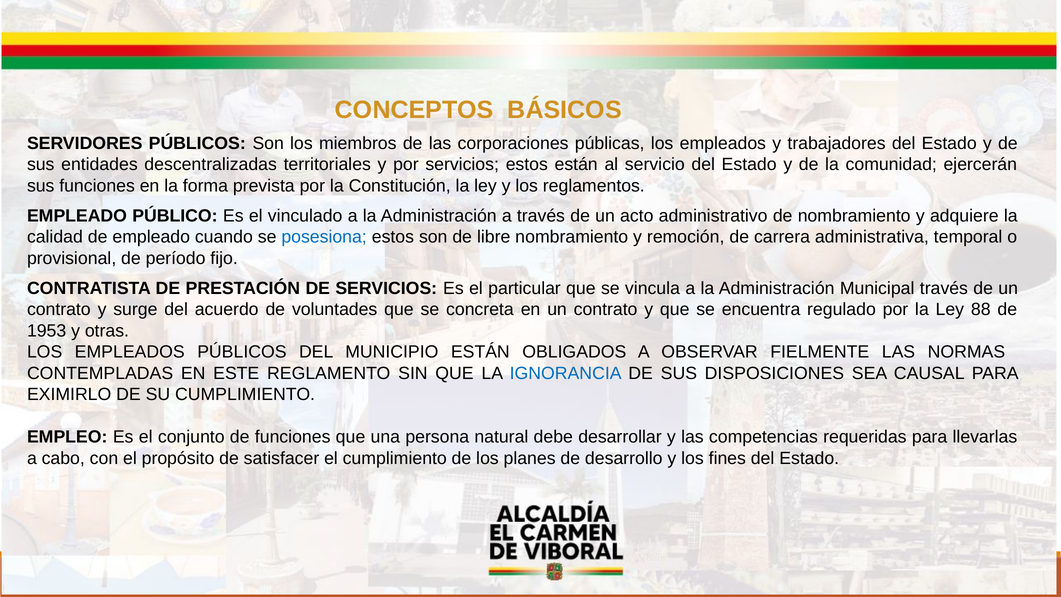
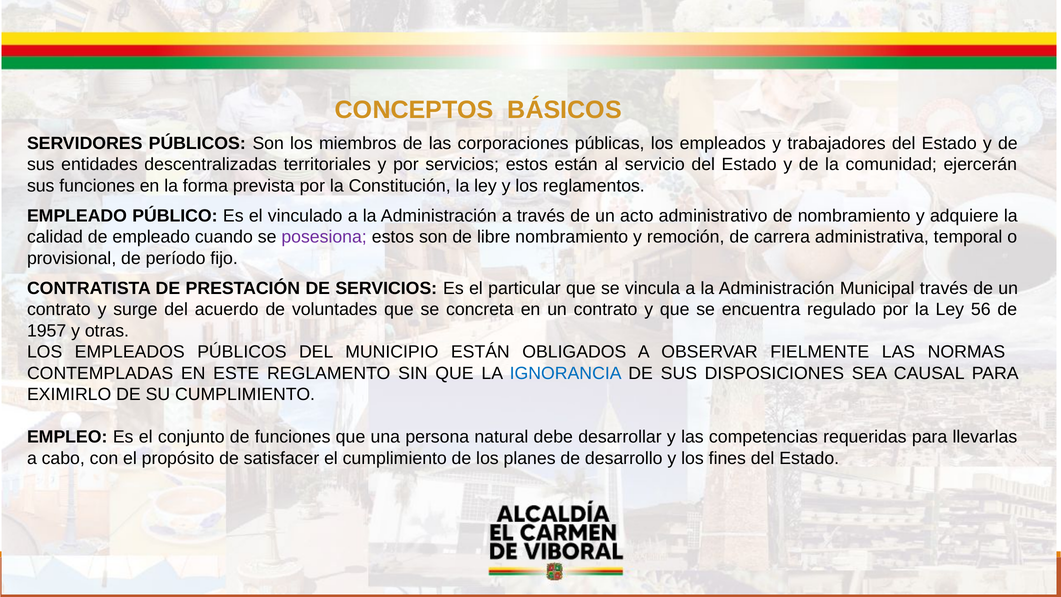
posesiona colour: blue -> purple (324, 237)
88: 88 -> 56 (981, 310)
1953: 1953 -> 1957 (47, 331)
